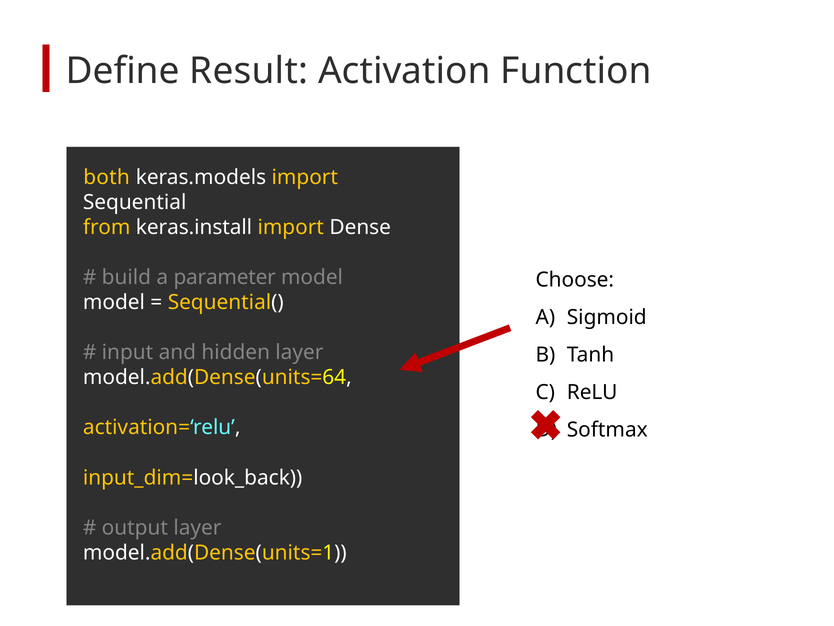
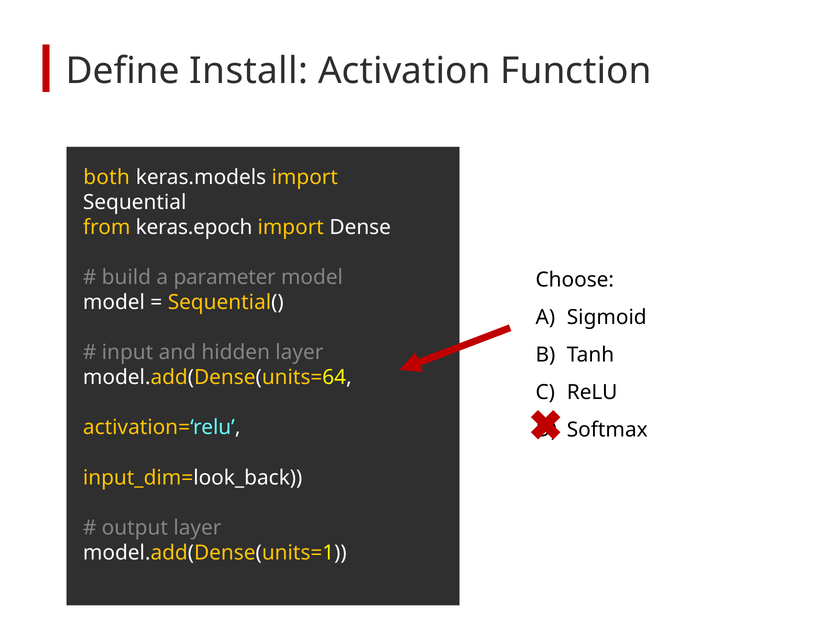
Result: Result -> Install (249, 71)
keras.install: keras.install -> keras.epoch (194, 227)
